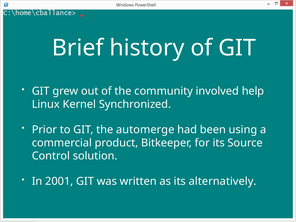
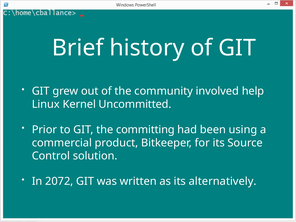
Synchronized: Synchronized -> Uncommitted (135, 104)
automerge: automerge -> committing (145, 130)
2001: 2001 -> 2072 (59, 181)
